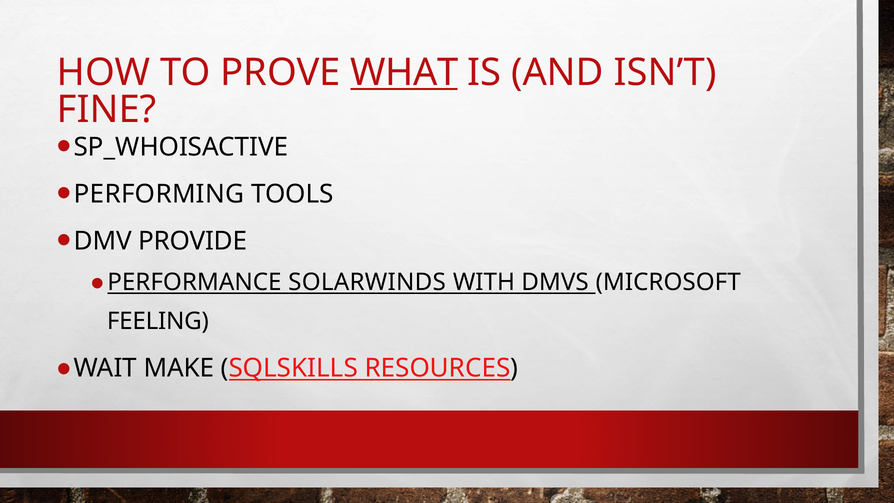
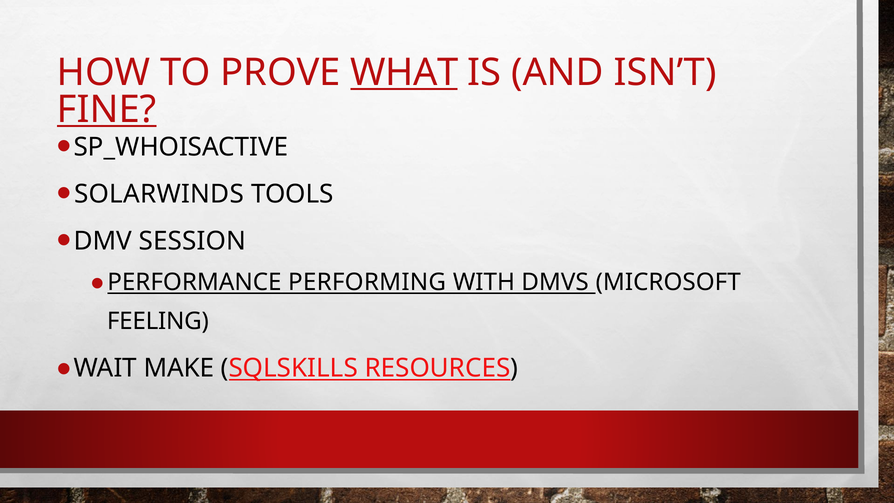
FINE underline: none -> present (107, 110)
PERFORMING: PERFORMING -> SOLARWINDS (159, 194)
PROVIDE: PROVIDE -> SESSION (192, 241)
SOLARWINDS: SOLARWINDS -> PERFORMING (367, 282)
